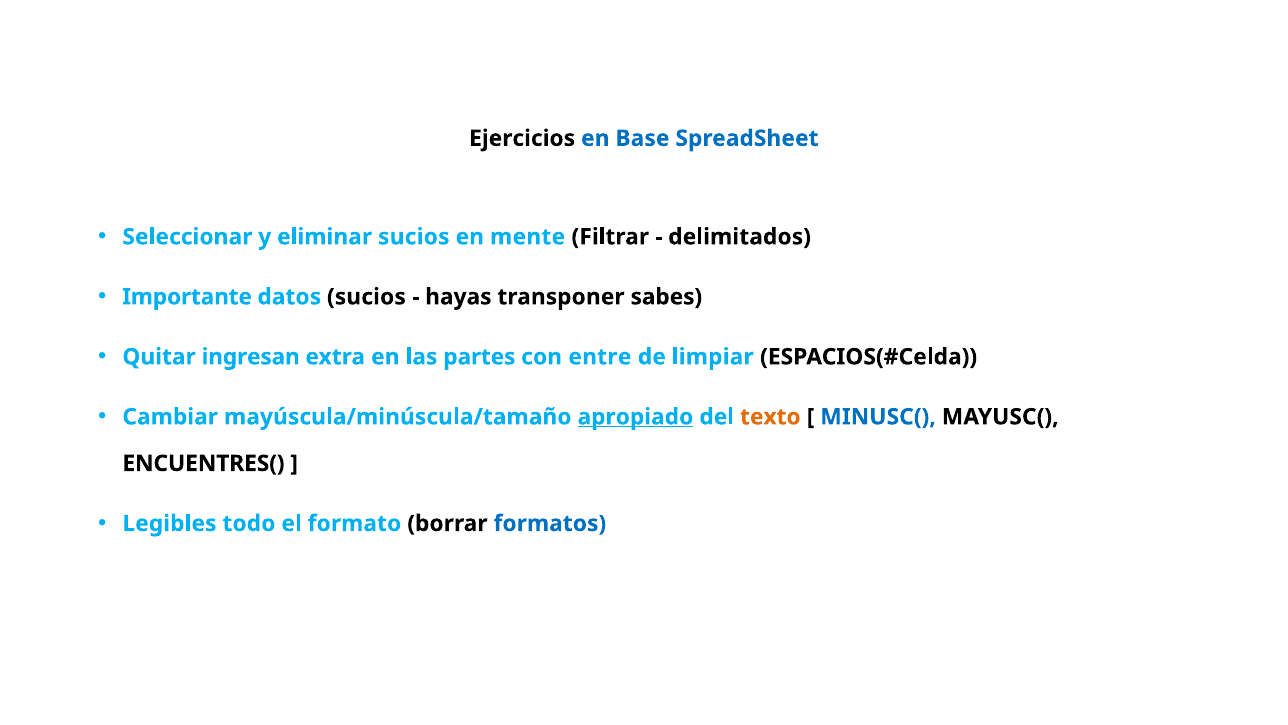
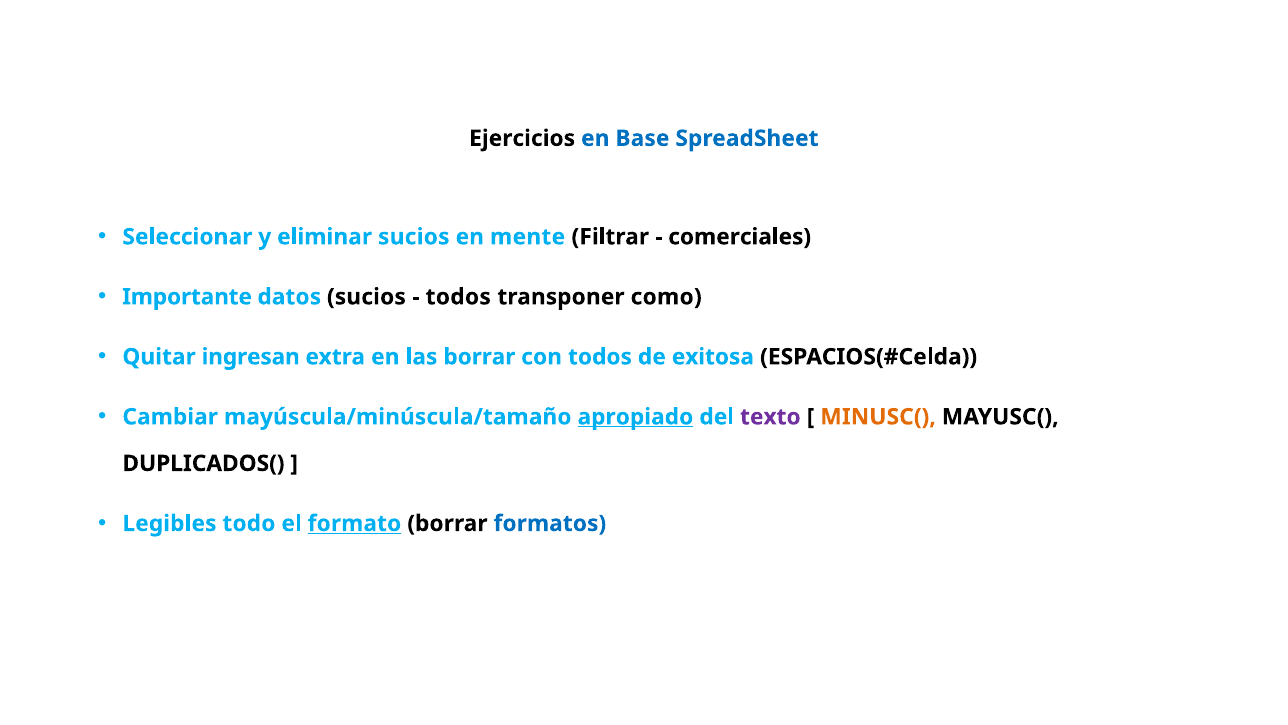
delimitados: delimitados -> comerciales (740, 237)
hayas: hayas -> todos (458, 297)
sabes: sabes -> como (666, 297)
las partes: partes -> borrar (479, 357)
con entre: entre -> todos (600, 357)
limpiar: limpiar -> exitosa (713, 357)
texto colour: orange -> purple (770, 417)
MINUSC( colour: blue -> orange (878, 417)
ENCUENTRES(: ENCUENTRES( -> DUPLICADOS( (203, 463)
formato underline: none -> present (354, 523)
